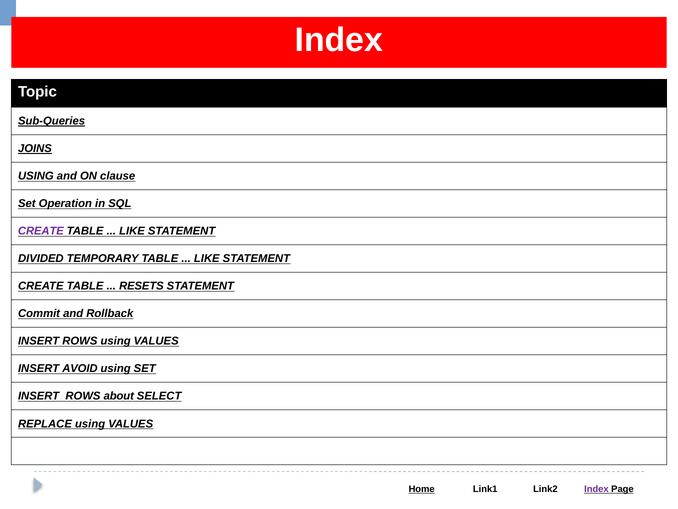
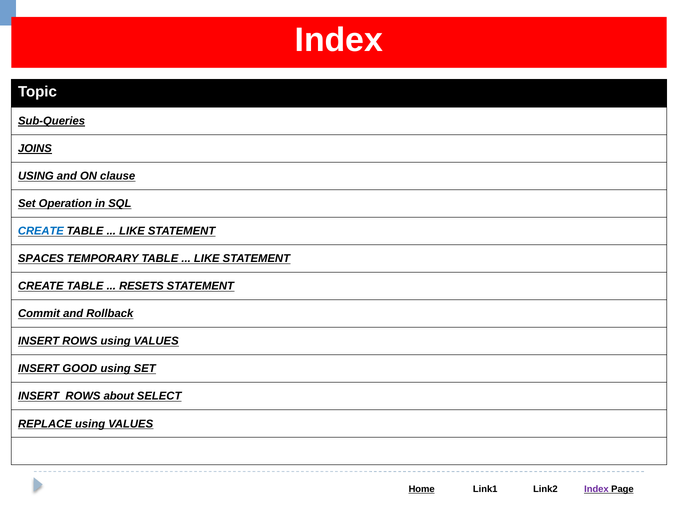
CREATE colour: purple -> blue (41, 231)
DIVIDED: DIVIDED -> SPACES (41, 258)
AVOID: AVOID -> GOOD (80, 368)
